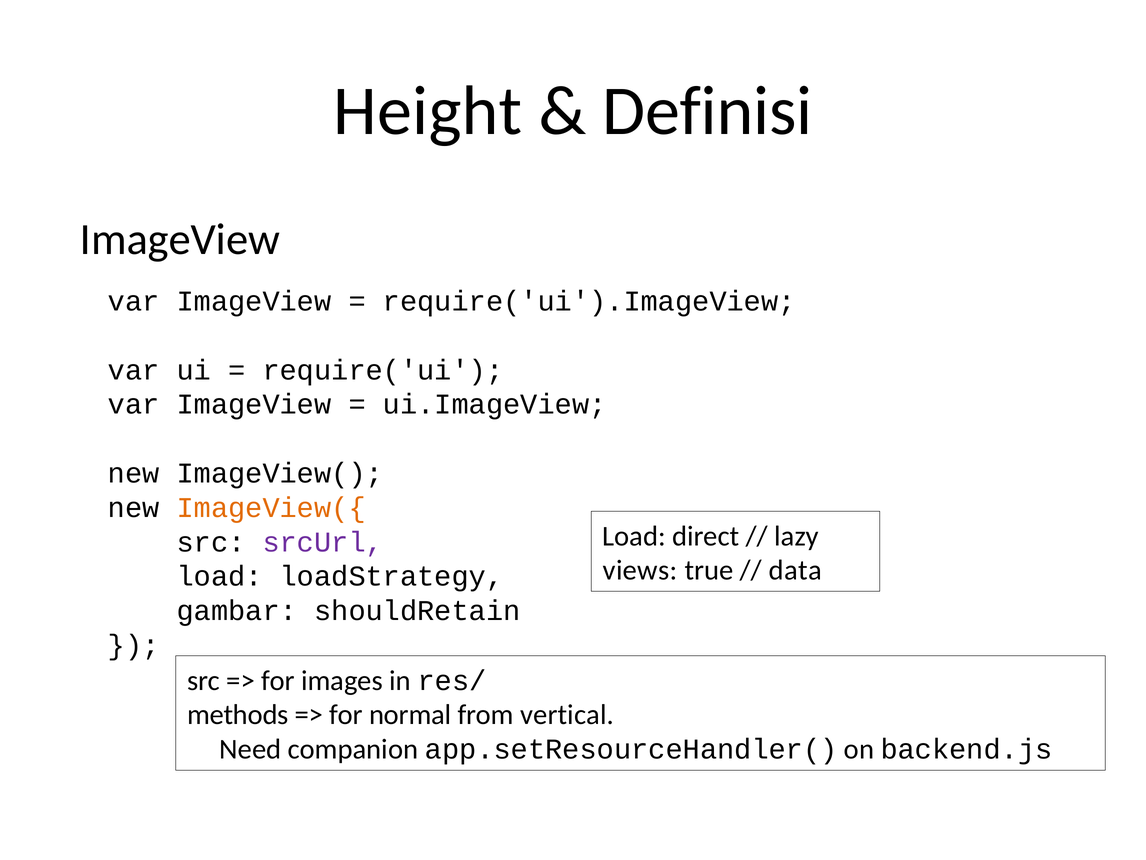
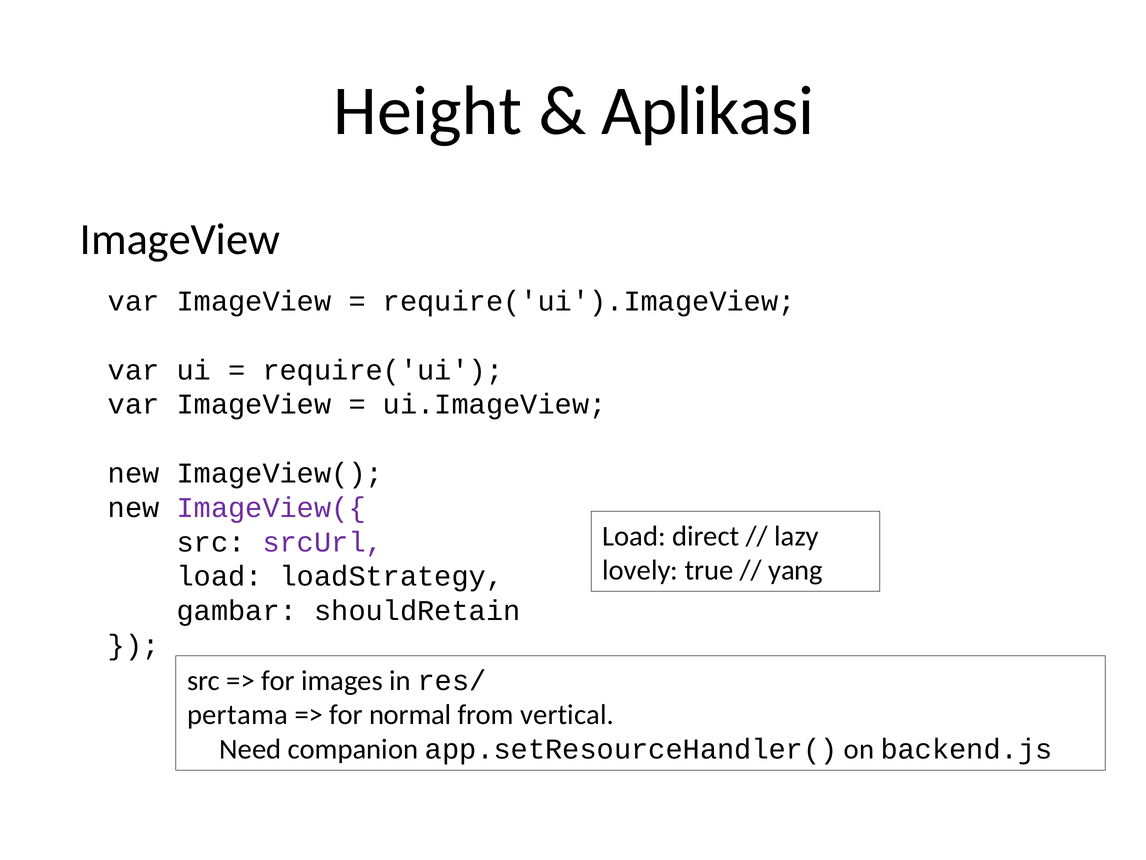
Definisi: Definisi -> Aplikasi (708, 111)
ImageView({ colour: orange -> purple (271, 507)
views: views -> lovely (640, 570)
data: data -> yang (796, 570)
methods: methods -> pertama (238, 715)
